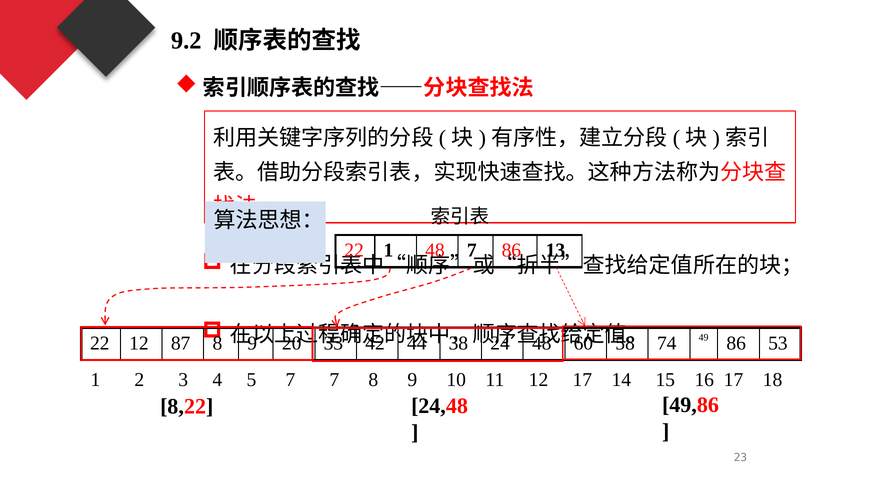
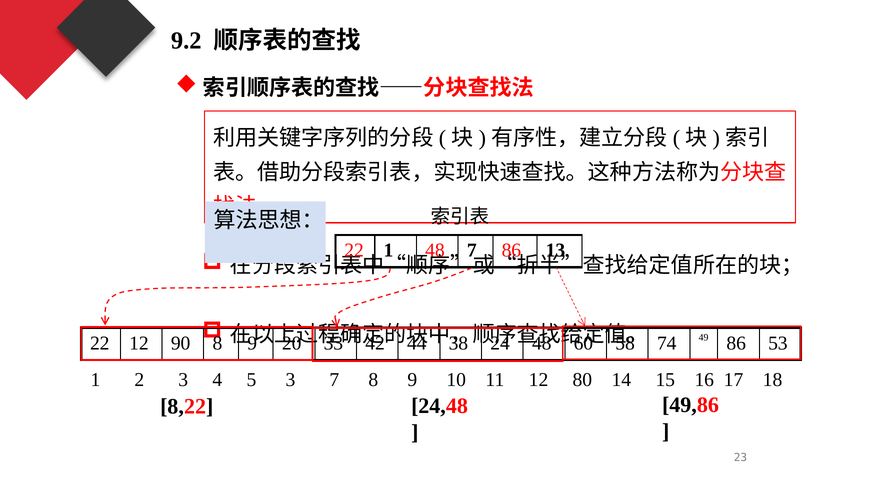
87: 87 -> 90 (181, 343)
5 7: 7 -> 3 (290, 380)
12 17: 17 -> 80 (582, 380)
